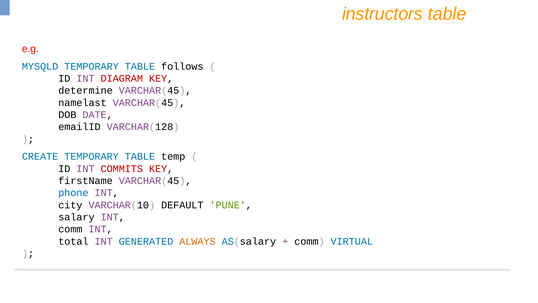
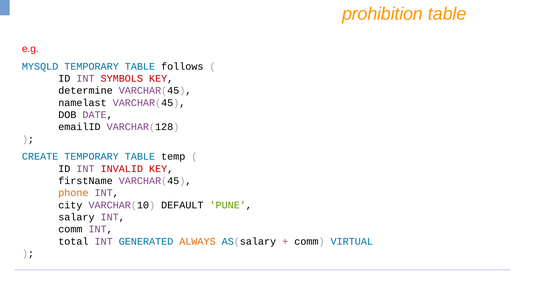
instructors: instructors -> prohibition (382, 14)
DIAGRAM: DIAGRAM -> SYMBOLS (122, 78)
COMMITS: COMMITS -> INVALID (122, 169)
phone colour: blue -> orange (73, 193)
